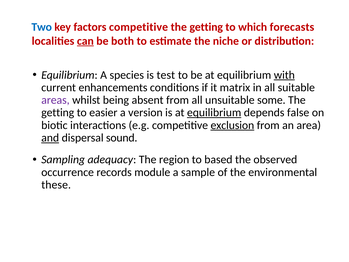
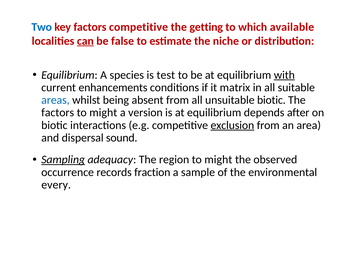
forecasts: forecasts -> available (292, 27)
both: both -> false (123, 41)
areas colour: purple -> blue (55, 100)
unsuitable some: some -> biotic (271, 100)
getting: getting -> factors (58, 113)
easier: easier -> might (103, 113)
equilibrium underline: present -> none (214, 113)
false: false -> after (298, 113)
and underline: present -> none (50, 138)
Sampling underline: none -> present (63, 160)
based: based -> might (218, 160)
module: module -> fraction (152, 172)
these: these -> every (56, 185)
